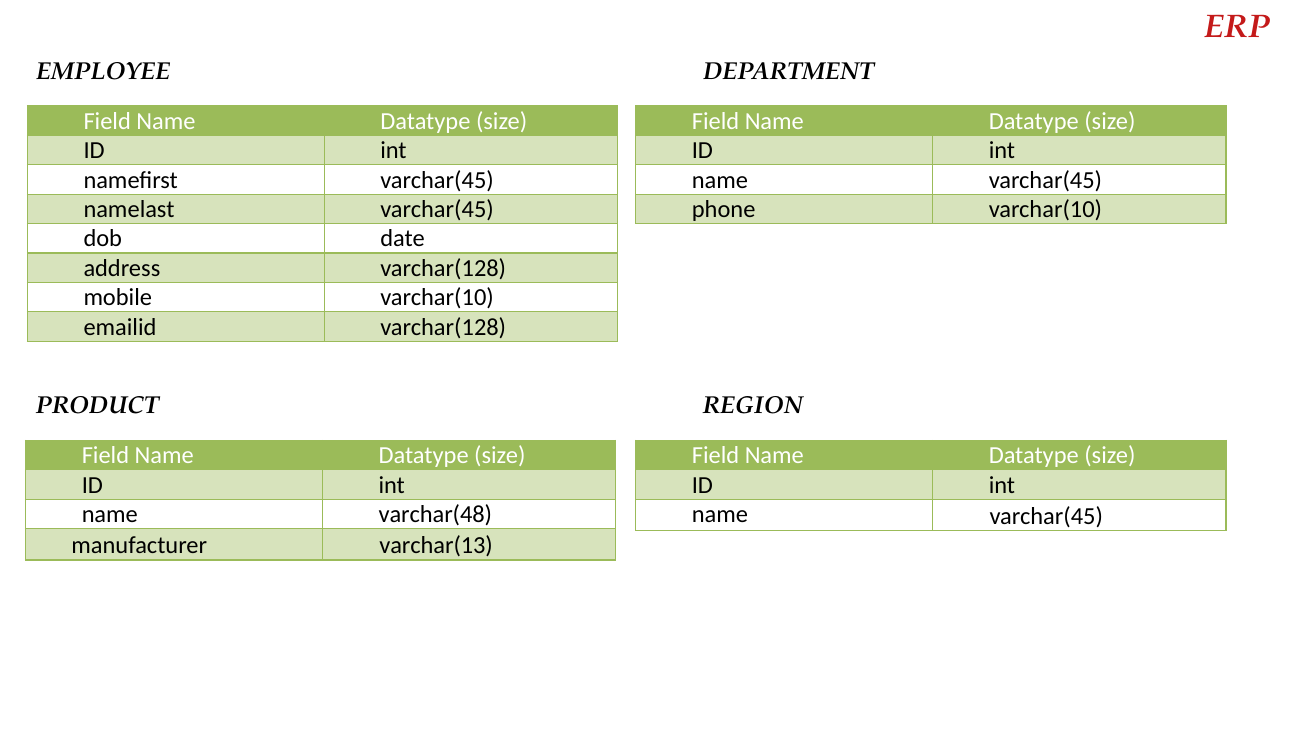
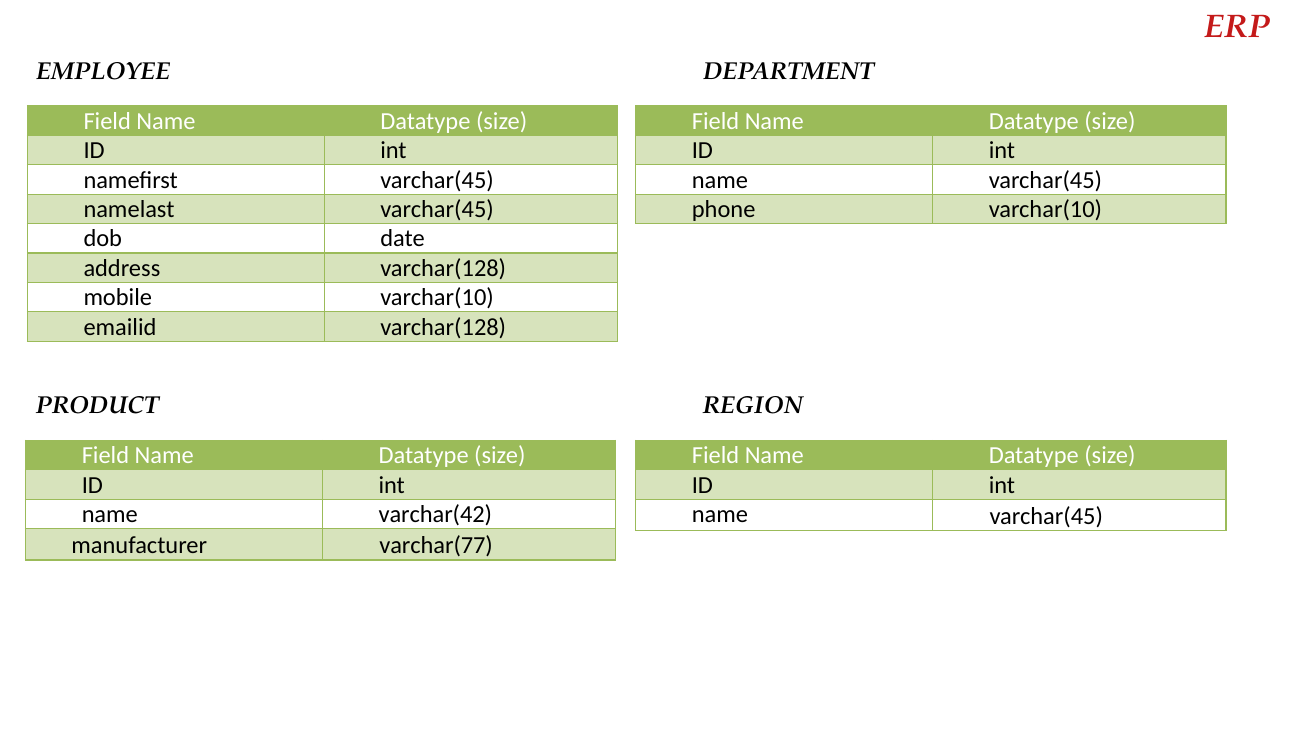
varchar(48: varchar(48 -> varchar(42 (435, 514)
varchar(13: varchar(13 -> varchar(77 (436, 546)
